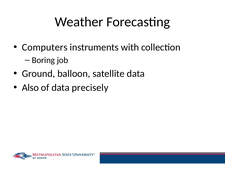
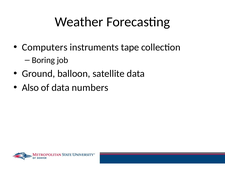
with: with -> tape (130, 47)
precisely: precisely -> numbers (90, 87)
